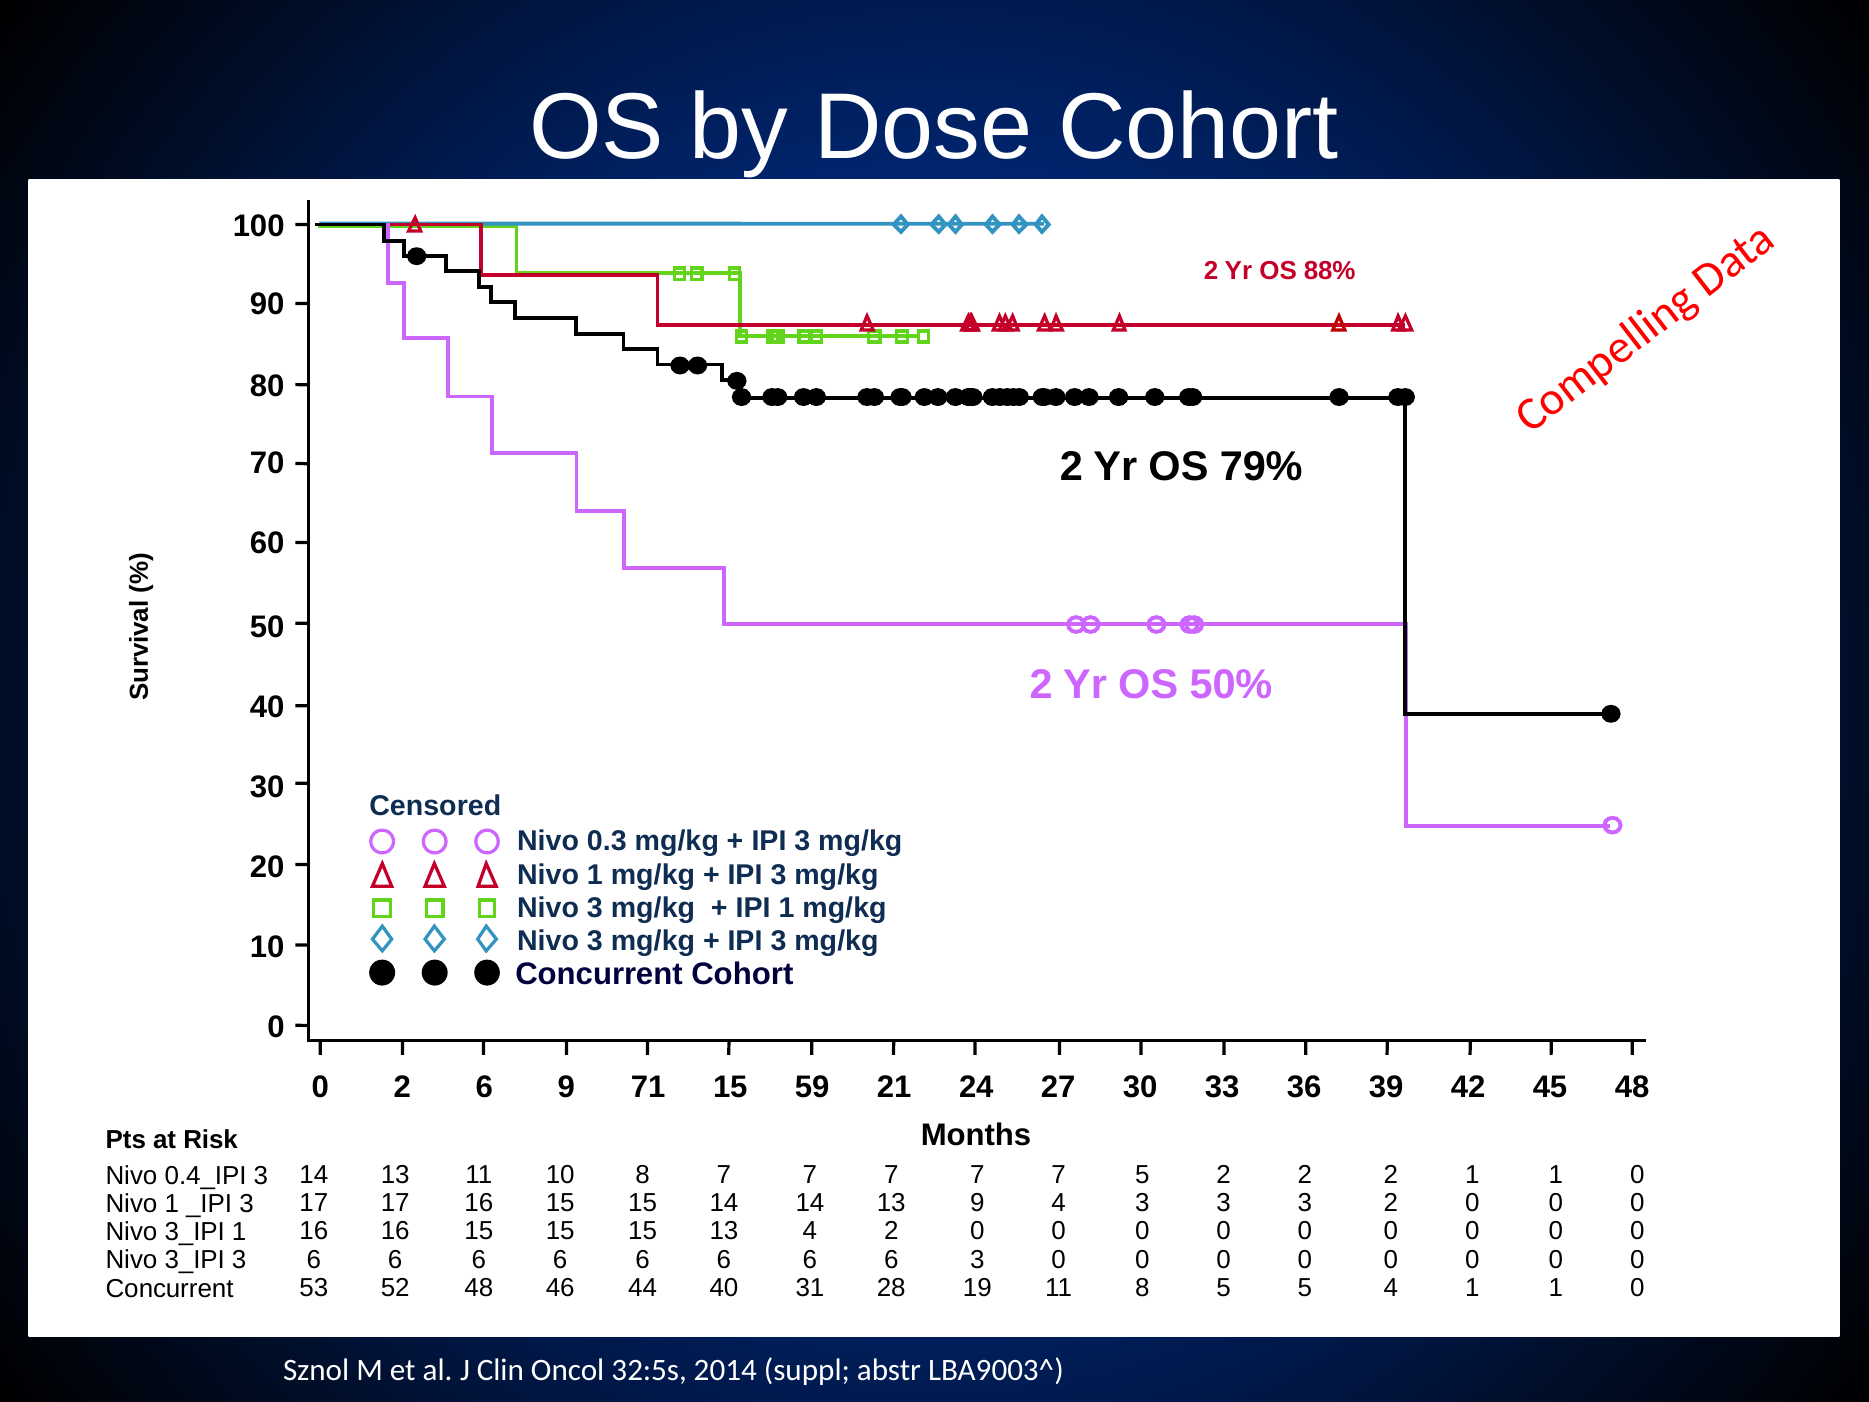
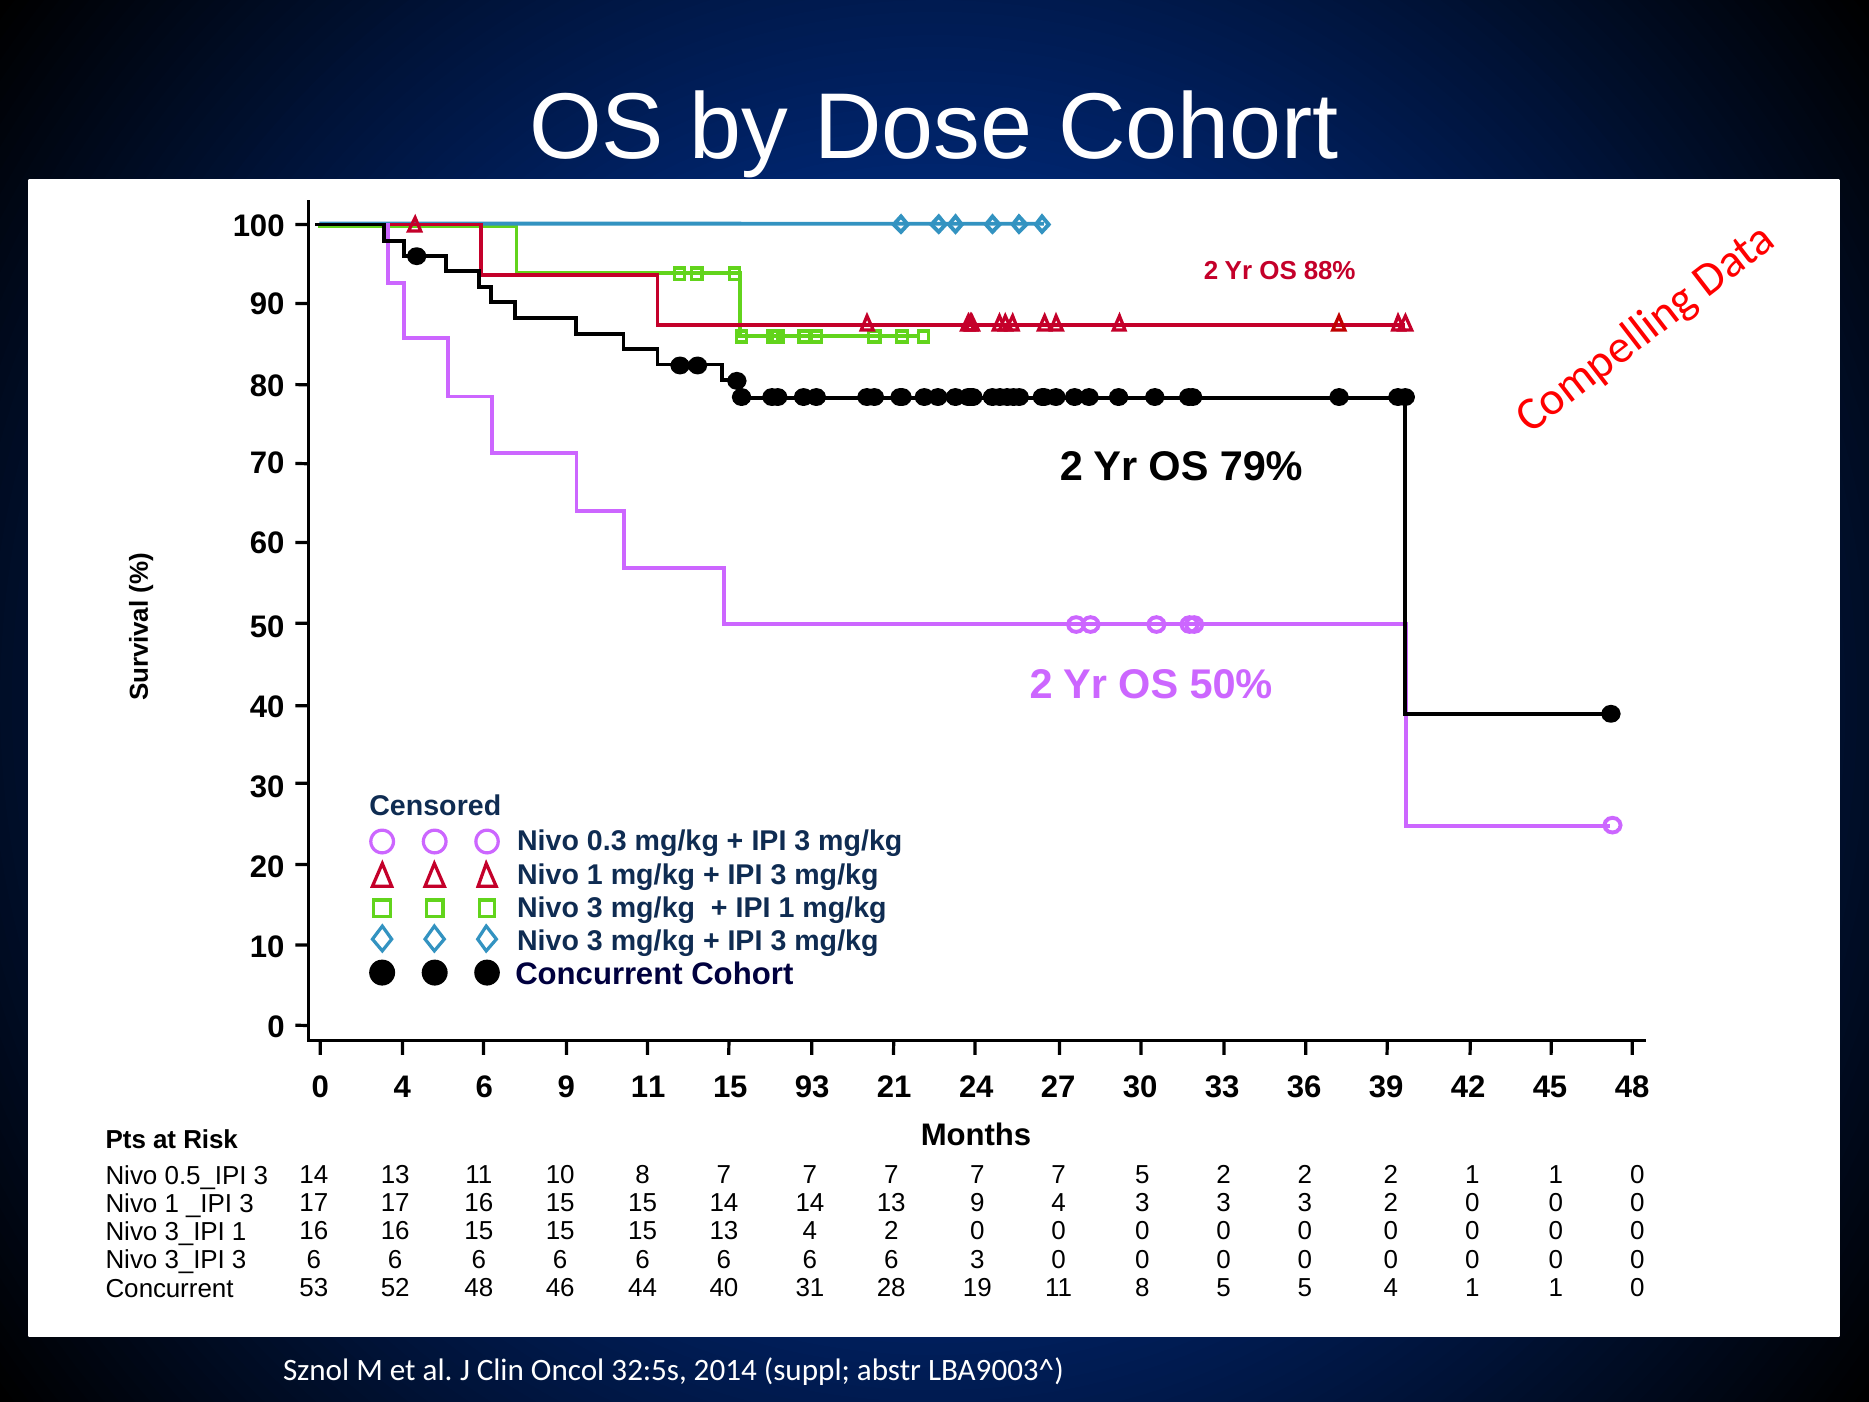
2: 2 -> 4 (402, 1087)
9 71: 71 -> 11 (648, 1087)
59: 59 -> 93 (812, 1087)
0.4_IPI: 0.4_IPI -> 0.5_IPI (206, 1176)
